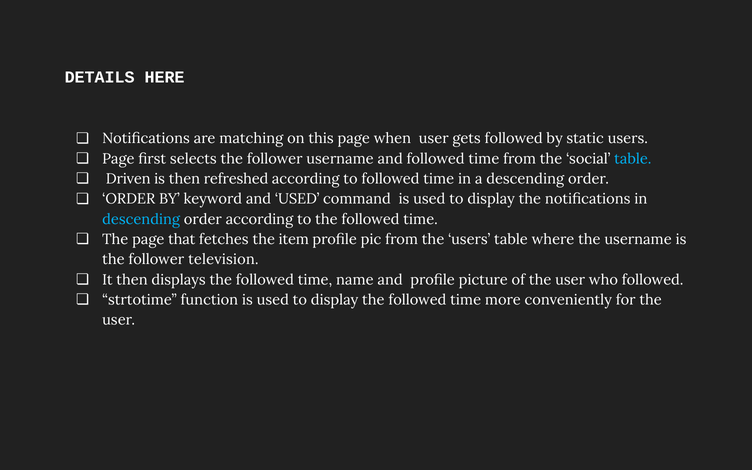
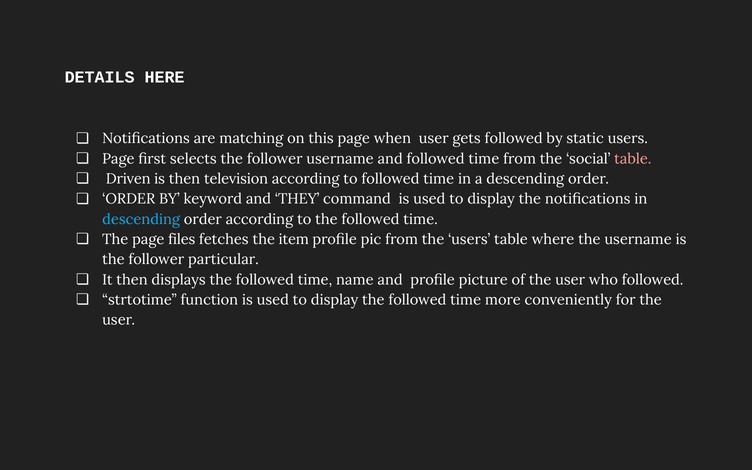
table colour: light blue -> pink (633, 159)
refreshed: refreshed -> television (236, 179)
and USED: USED -> THEY (297, 199)
that: that -> files (182, 239)
television: television -> particular (223, 260)
